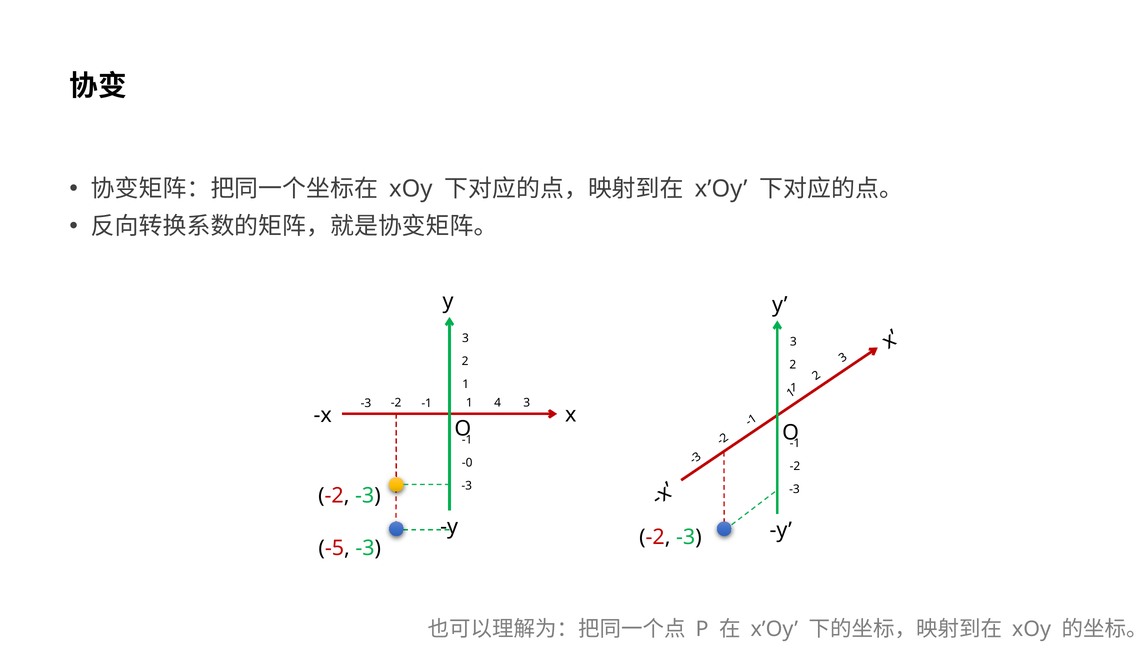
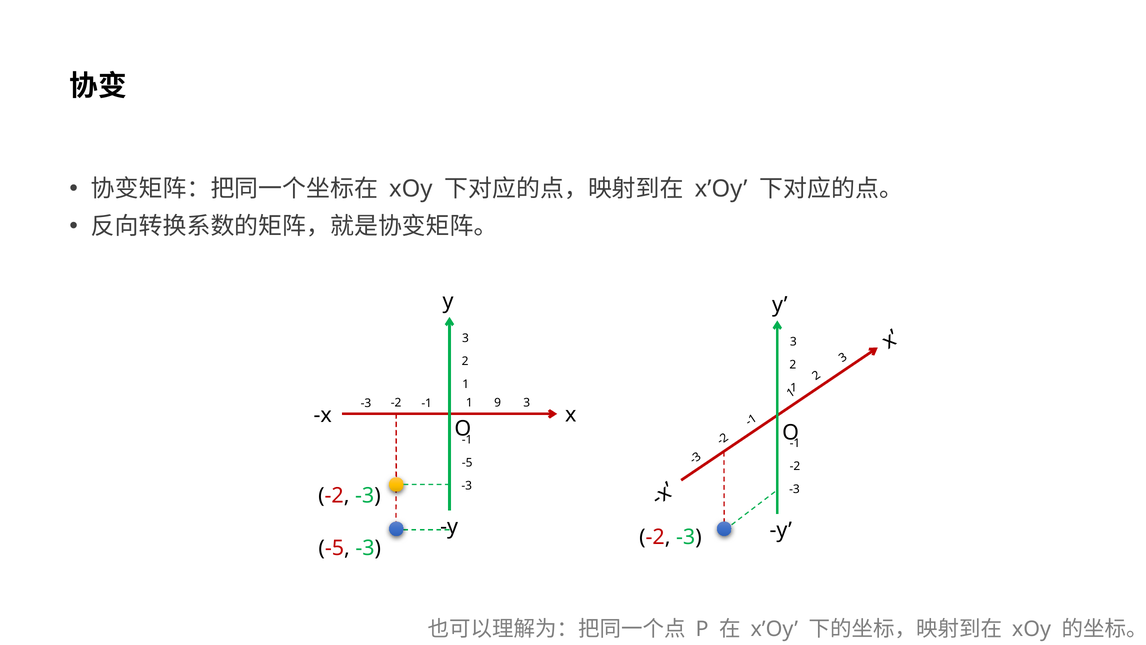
4: 4 -> 9 (498, 402)
-0: -0 -> -5 (467, 463)
